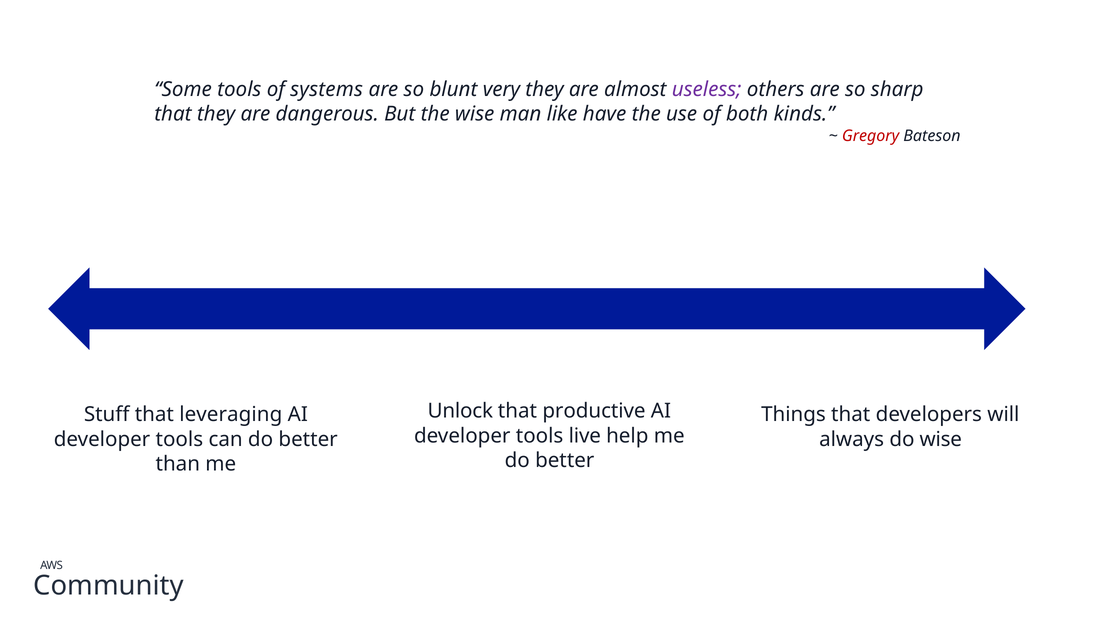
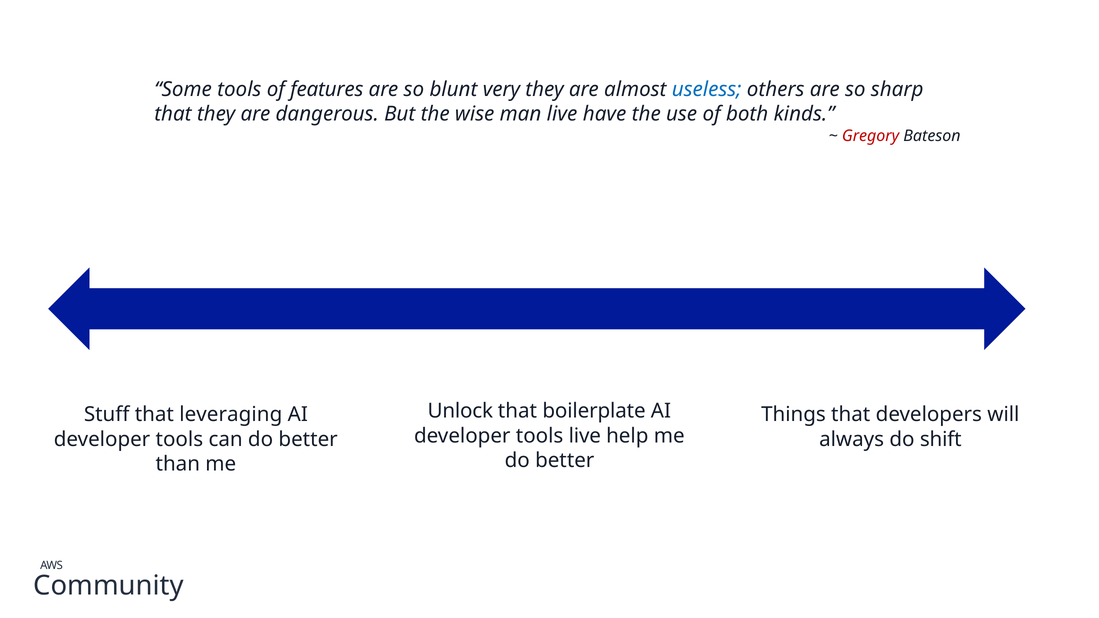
systems: systems -> features (327, 89)
useless colour: purple -> blue (707, 89)
man like: like -> live (562, 114)
productive: productive -> boilerplate (594, 411)
do wise: wise -> shift (941, 439)
